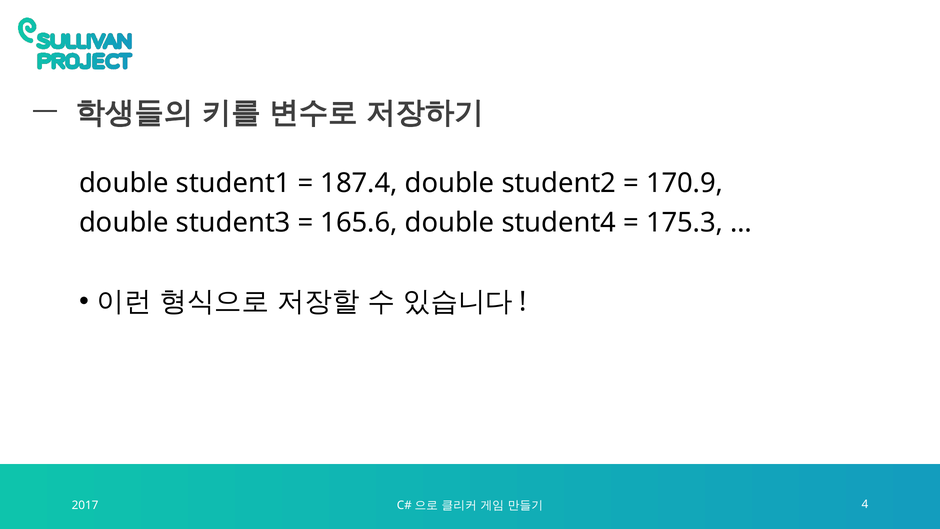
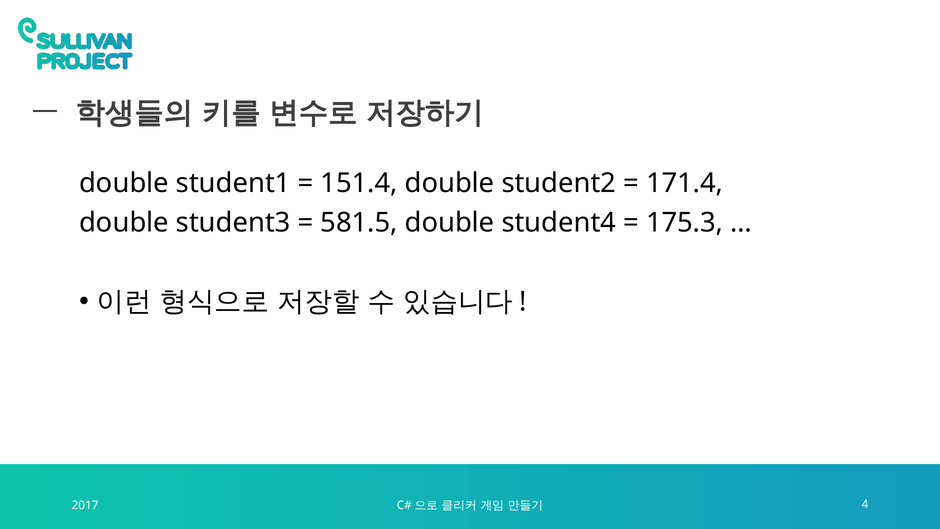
187.4: 187.4 -> 151.4 (359, 183)
170.9: 170.9 -> 171.4 (685, 183)
165.6: 165.6 -> 581.5 (359, 223)
